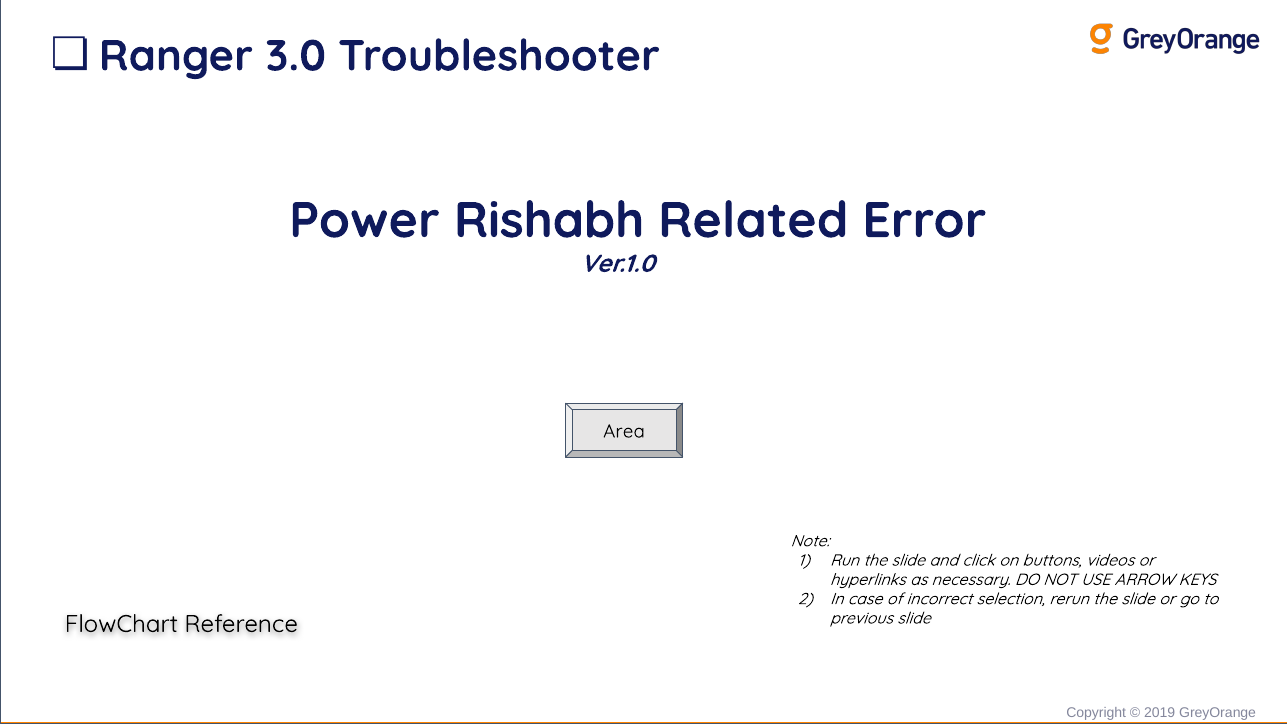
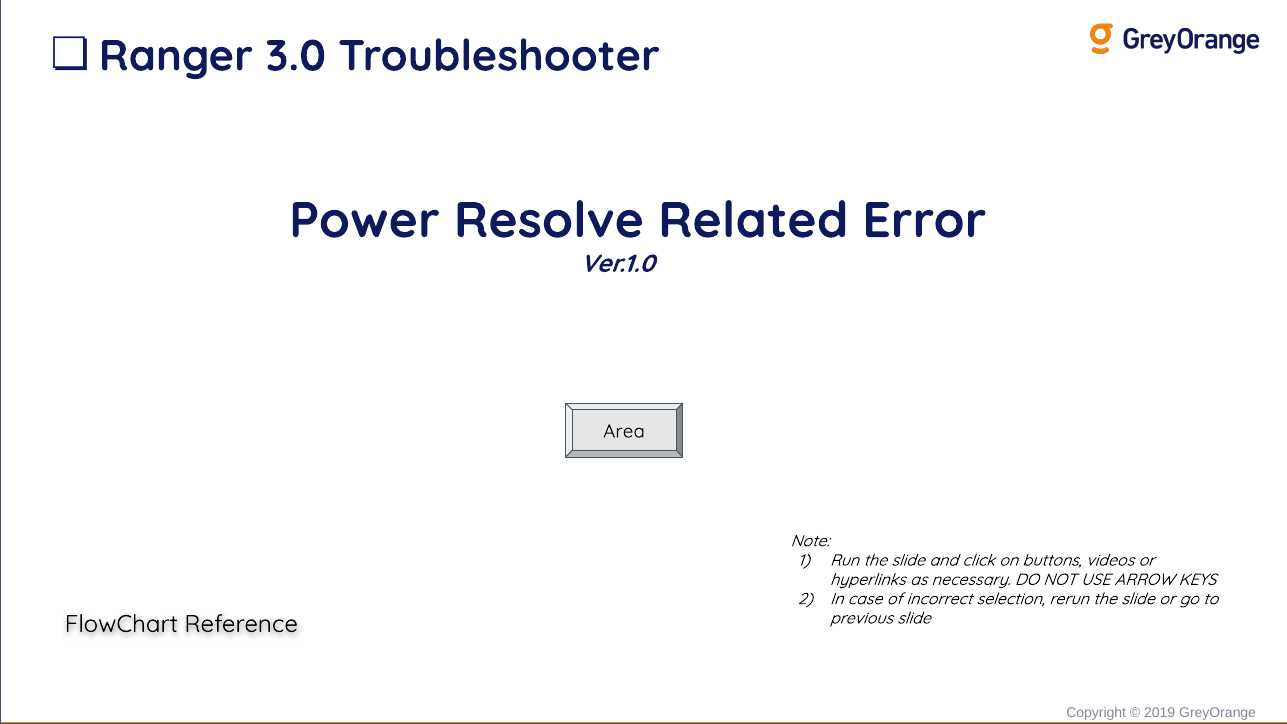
Rishabh: Rishabh -> Resolve (549, 221)
